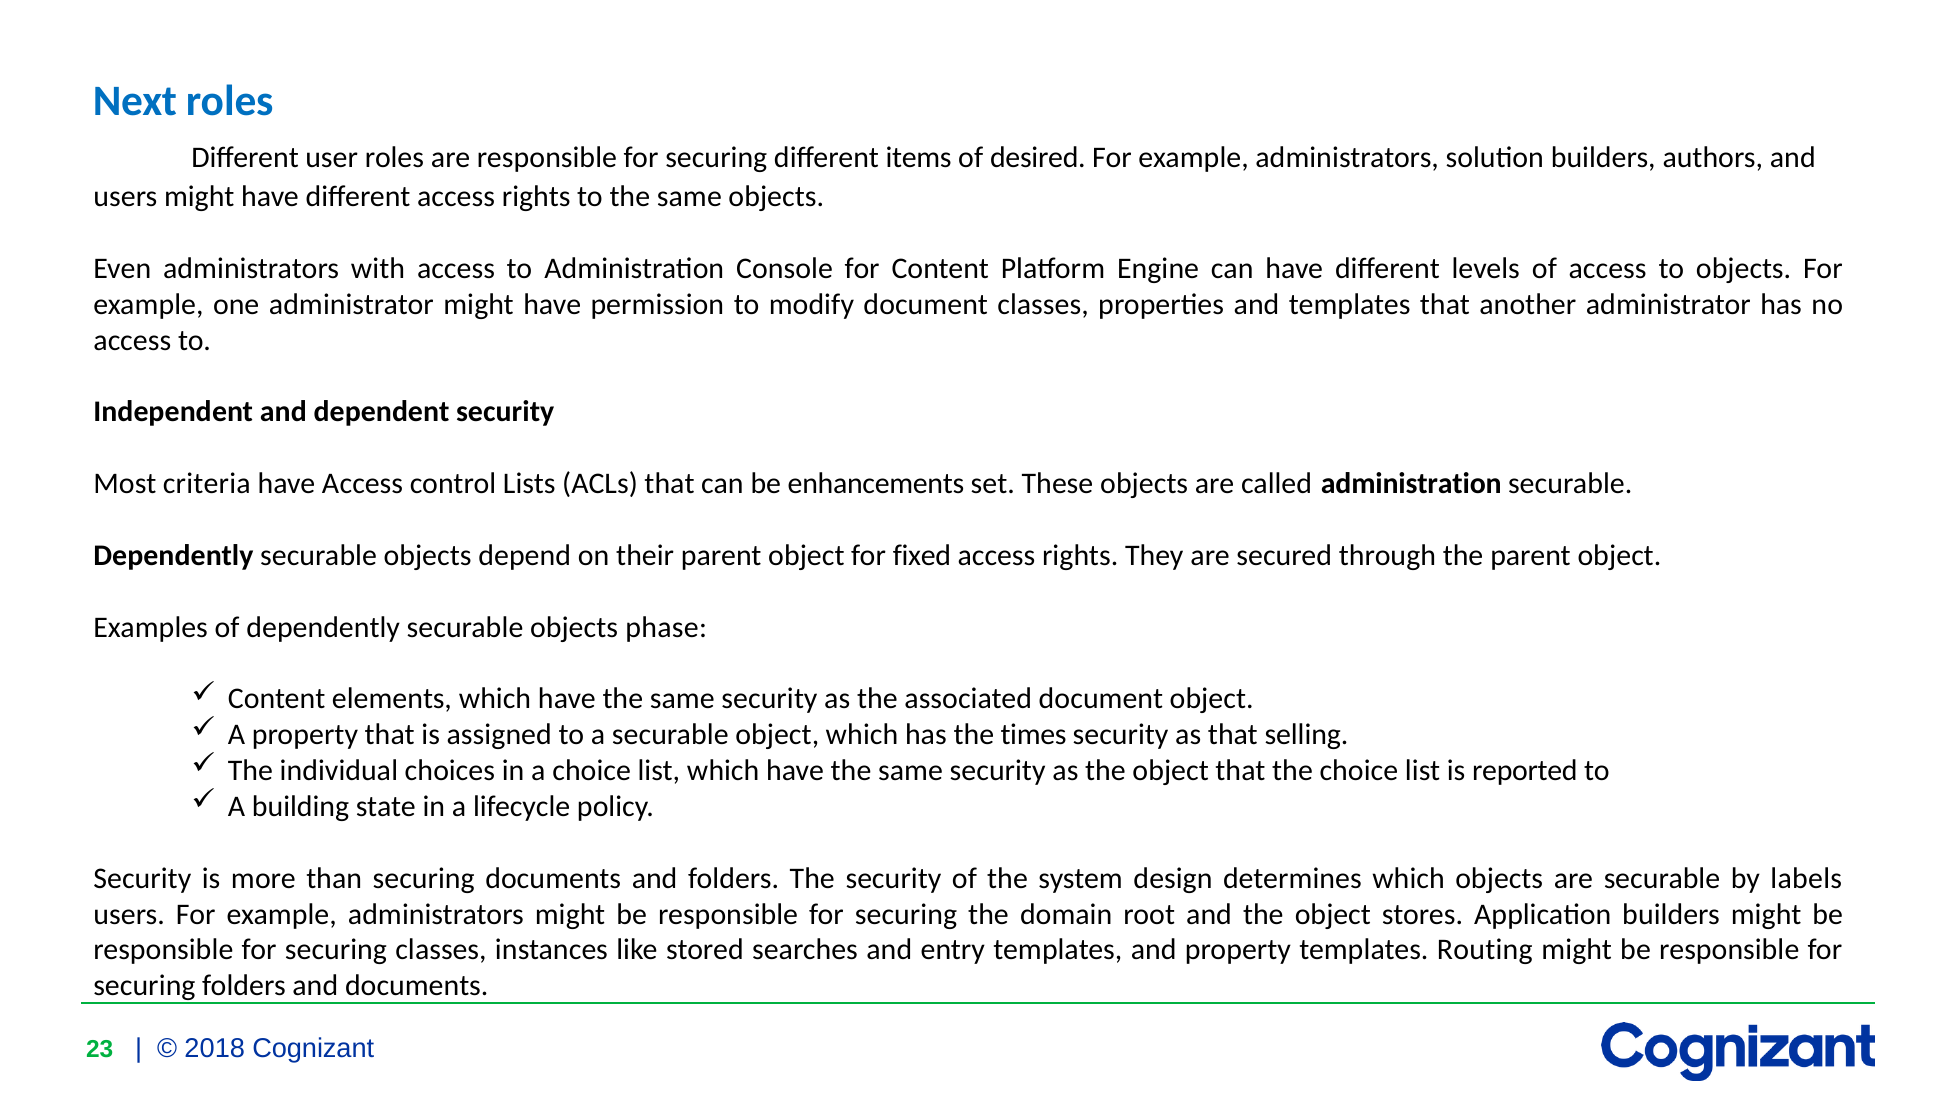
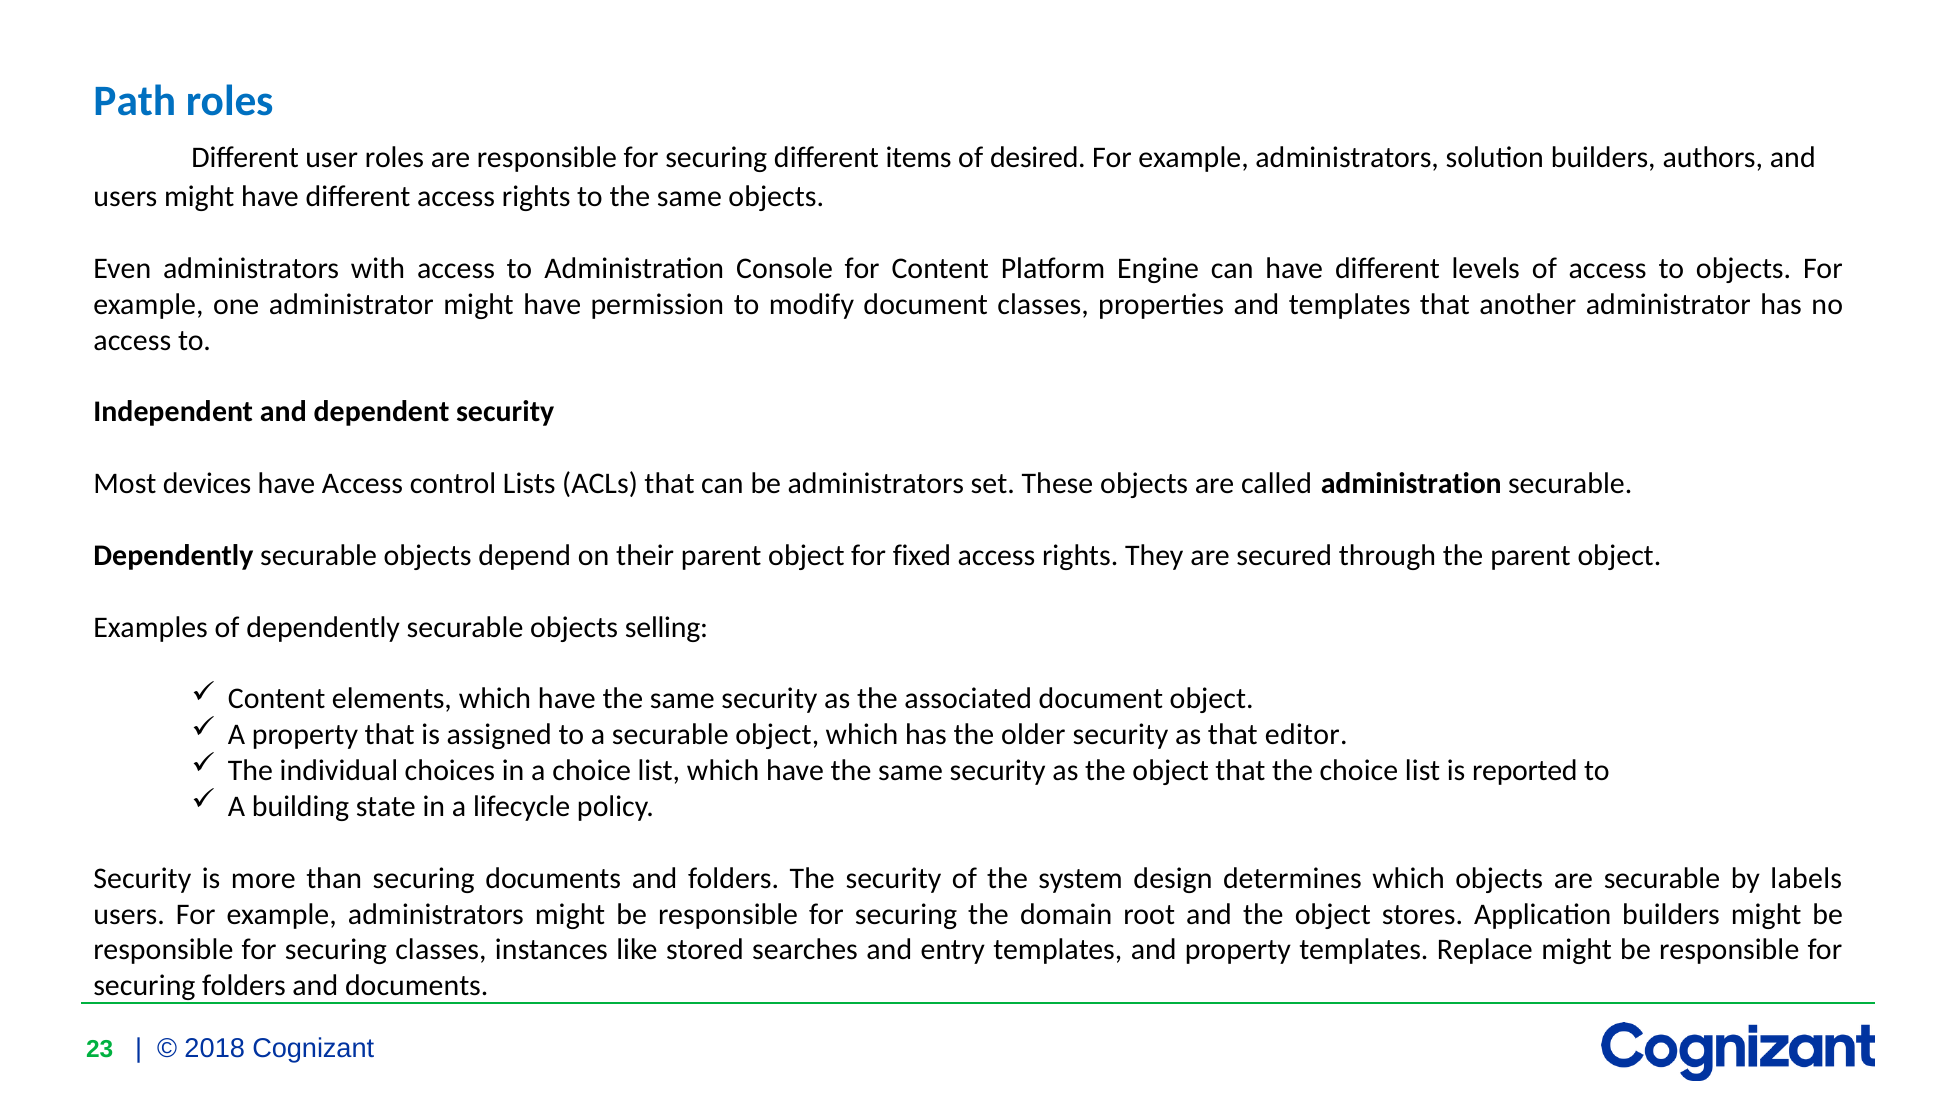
Next: Next -> Path (135, 102)
criteria: criteria -> devices (207, 484)
be enhancements: enhancements -> administrators (876, 484)
phase: phase -> selling (667, 627)
times: times -> older (1033, 735)
selling: selling -> editor (1306, 735)
Routing: Routing -> Replace (1485, 950)
